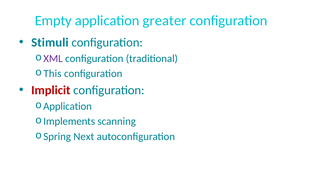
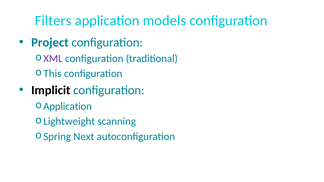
Empty: Empty -> Filters (53, 21)
greater: greater -> models (165, 21)
Stimuli: Stimuli -> Project (50, 42)
Implicit colour: red -> black (51, 90)
Implements: Implements -> Lightweight (69, 122)
